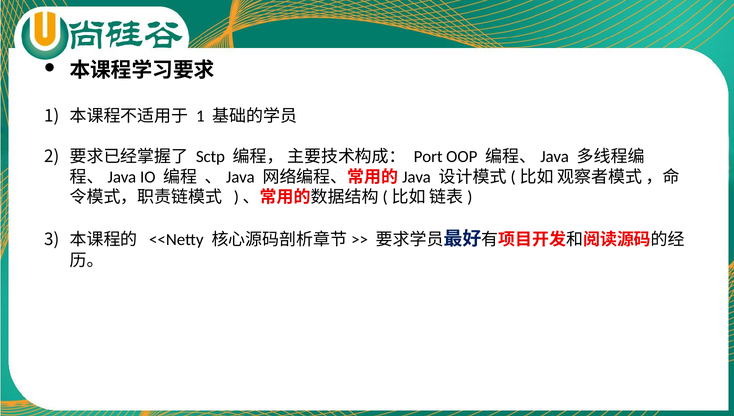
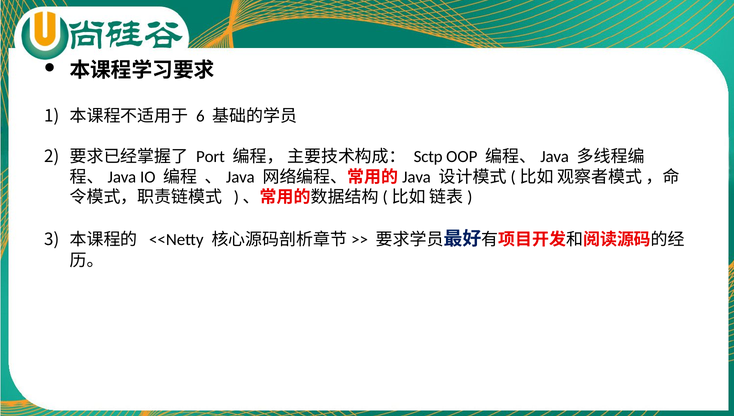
1: 1 -> 6 (200, 116)
Sctp: Sctp -> Port (210, 157)
Port: Port -> Sctp (428, 157)
